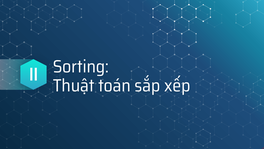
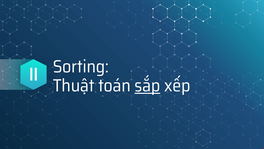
sắp underline: none -> present (147, 85)
